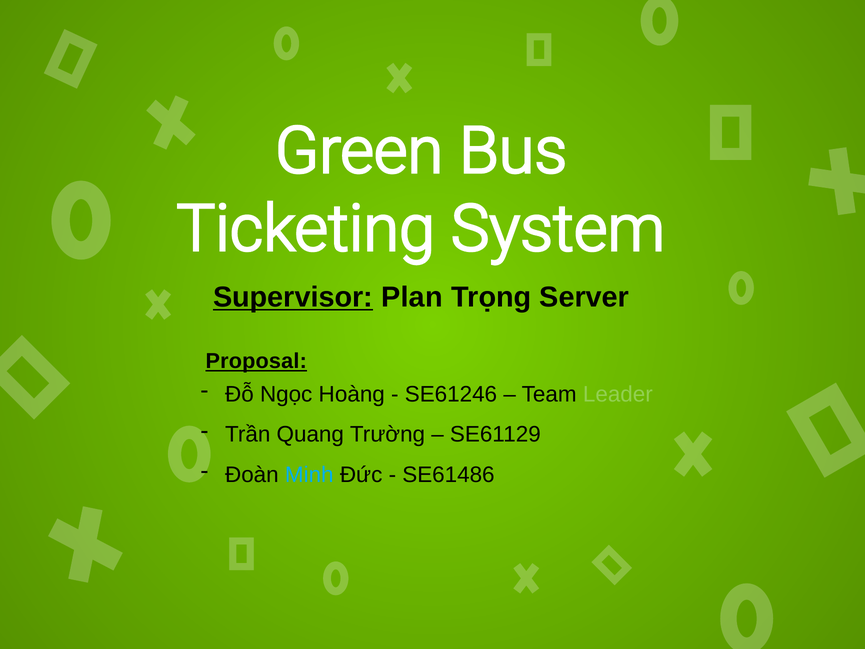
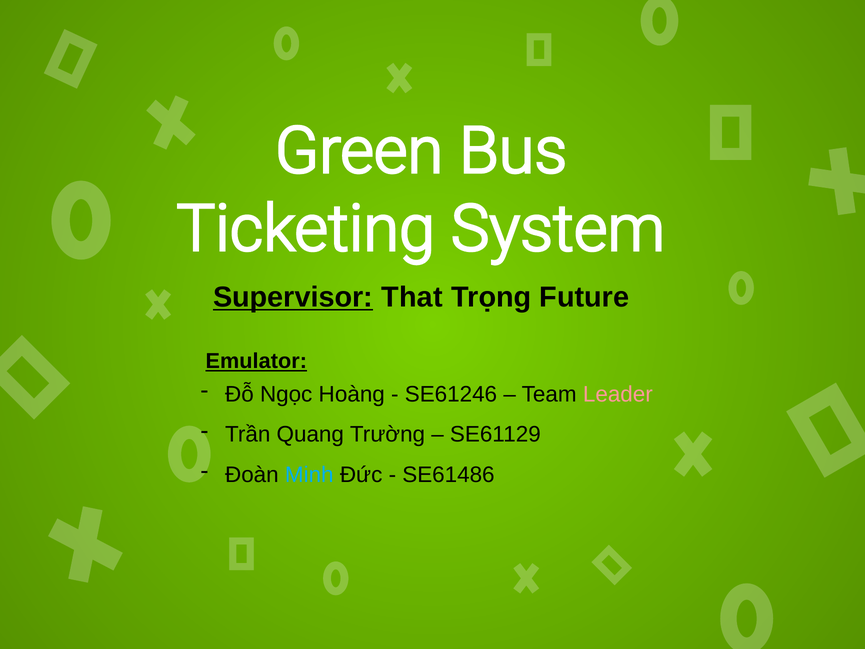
Plan: Plan -> That (412, 297)
Server: Server -> Future (584, 297)
Proposal: Proposal -> Emulator (256, 361)
Leader colour: light green -> pink (618, 394)
